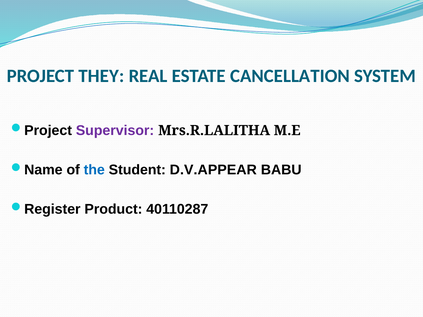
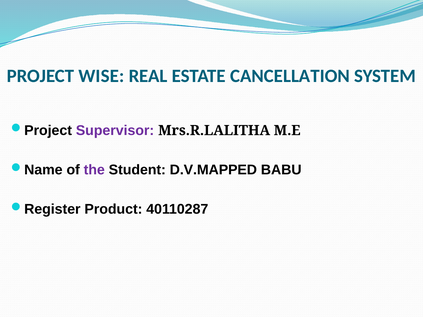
THEY: THEY -> WISE (101, 76)
the colour: blue -> purple (94, 170)
D.V.APPEAR: D.V.APPEAR -> D.V.MAPPED (213, 170)
